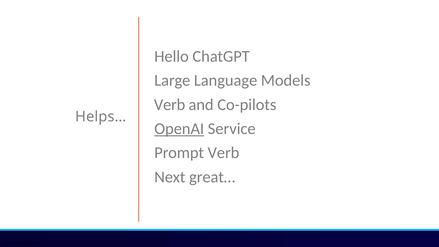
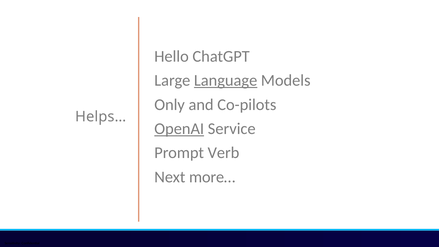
Language underline: none -> present (226, 81)
Verb: Verb -> Only (170, 105)
great…: great… -> more… (212, 177)
